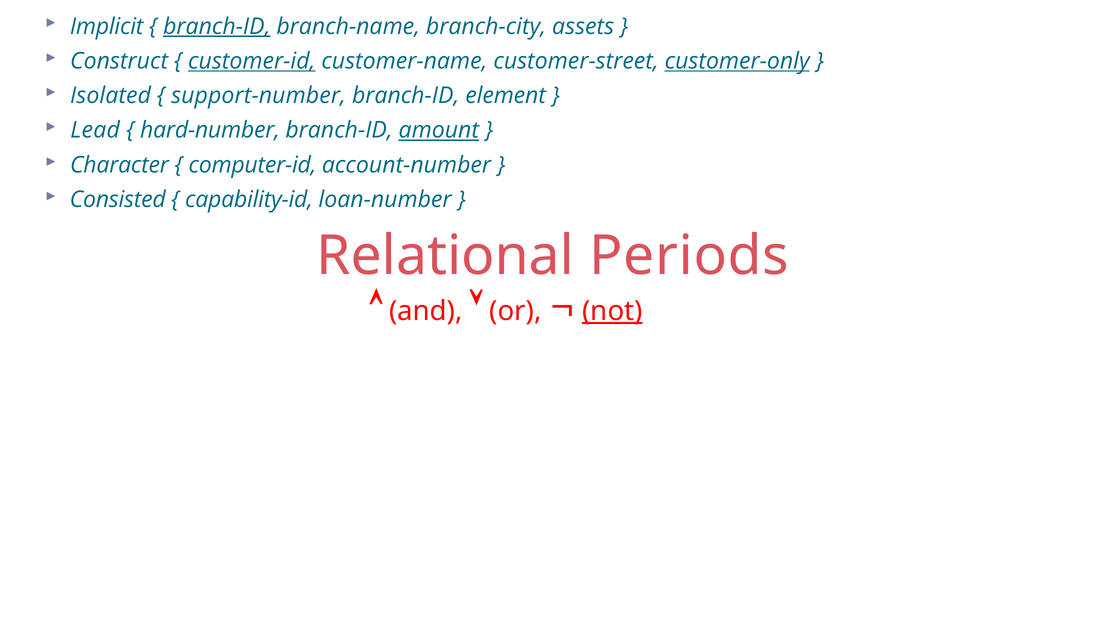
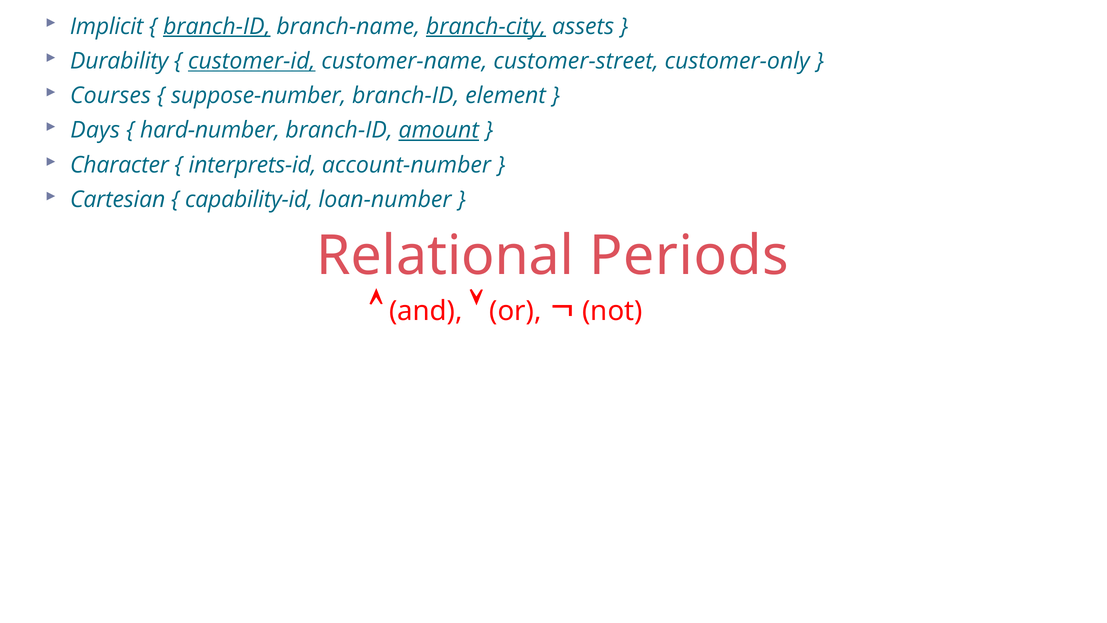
branch-city underline: none -> present (486, 26)
Construct: Construct -> Durability (119, 61)
customer-only underline: present -> none (737, 61)
Isolated: Isolated -> Courses (111, 96)
support-number: support-number -> suppose-number (259, 96)
Lead: Lead -> Days (95, 130)
computer-id: computer-id -> interprets-id (252, 165)
Consisted: Consisted -> Cartesian (118, 200)
not underline: present -> none (612, 311)
